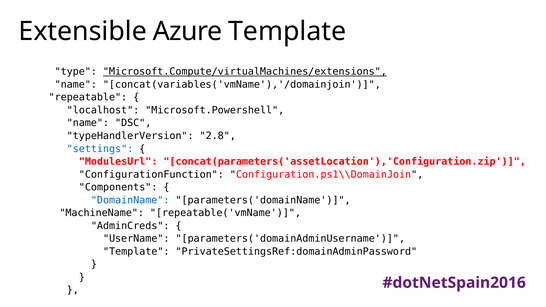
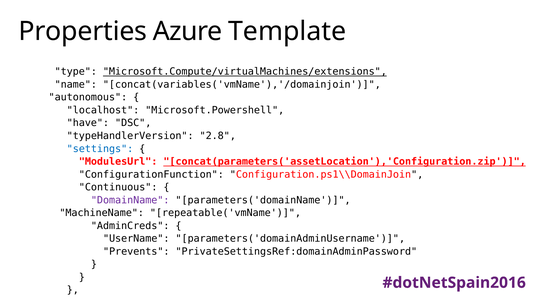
Extensible: Extensible -> Properties (83, 31)
repeatable: repeatable -> autonomous (88, 97)
name: name -> have (88, 123)
concat(parameters('assetLocation'),'Configuration.zip underline: none -> present (345, 162)
Components: Components -> Continuous (118, 187)
DomainName colour: blue -> purple (130, 200)
Template: Template -> Prevents (136, 252)
